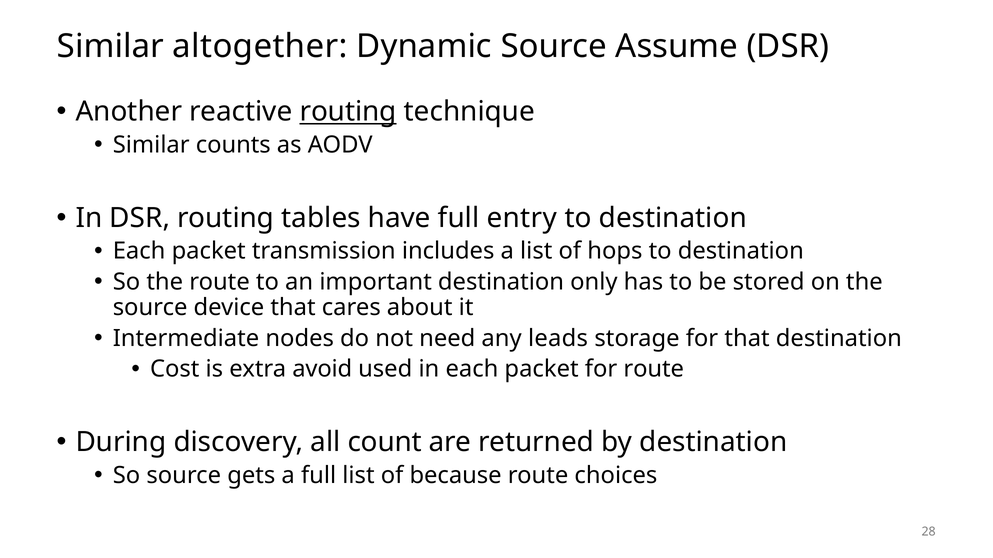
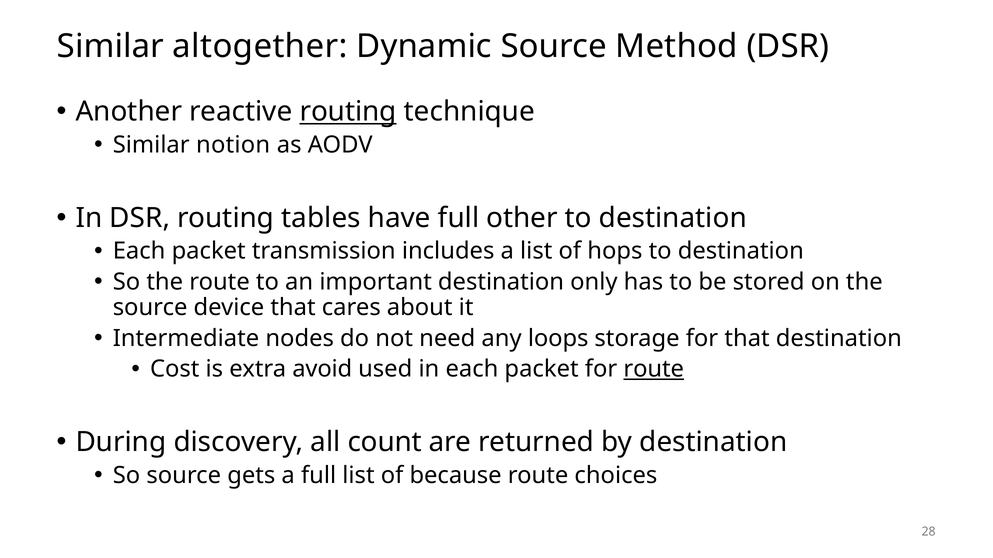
Assume: Assume -> Method (677, 46)
counts: counts -> notion (233, 145)
entry: entry -> other (522, 218)
leads: leads -> loops (558, 339)
route underline: none -> present (654, 369)
